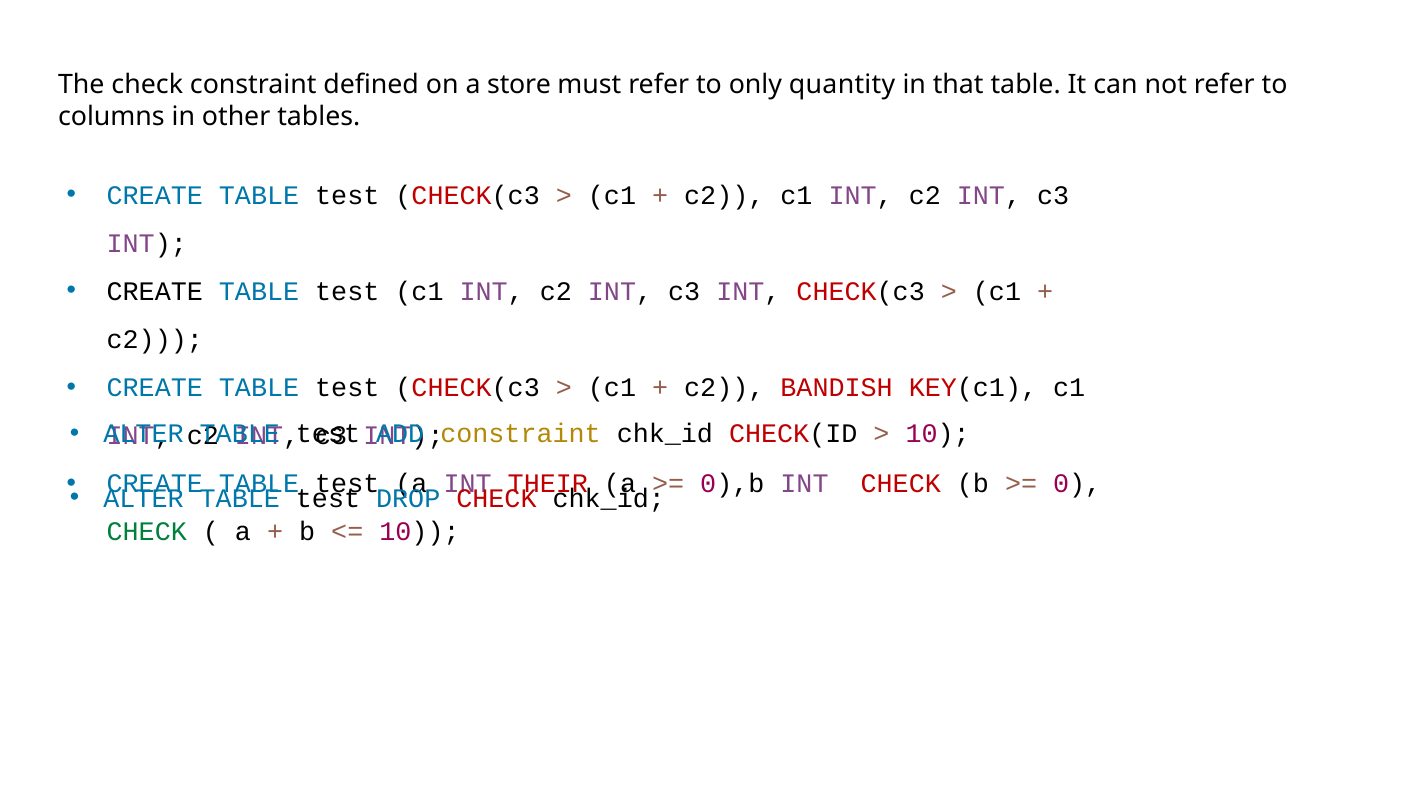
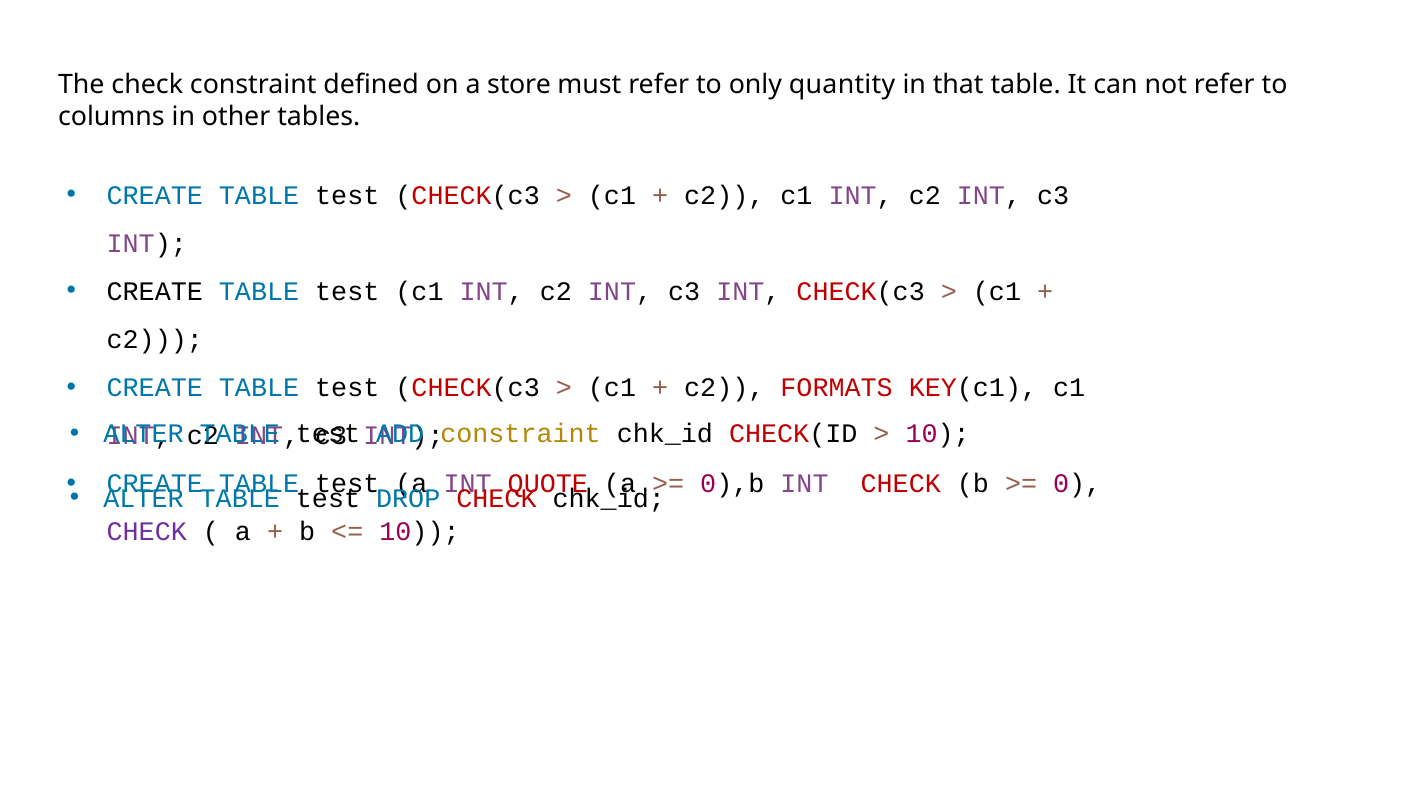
BANDISH: BANDISH -> FORMATS (837, 388)
THEIR: THEIR -> QUOTE (548, 484)
CHECK colour: green -> purple (147, 532)
